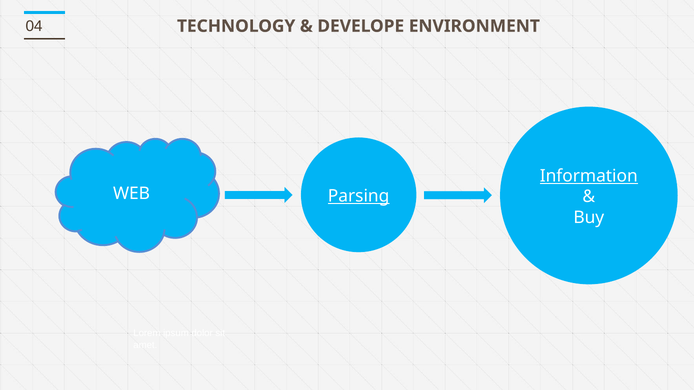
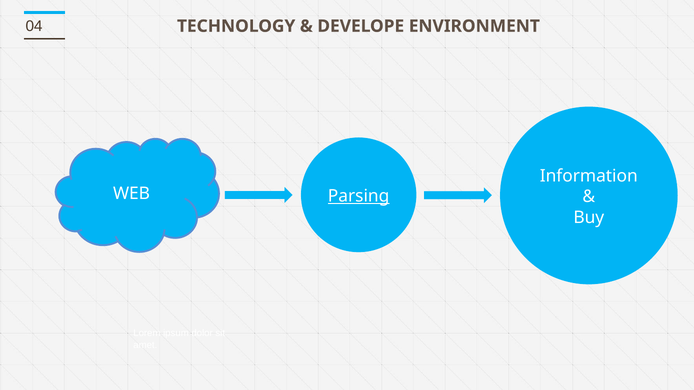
Information underline: present -> none (589, 176)
